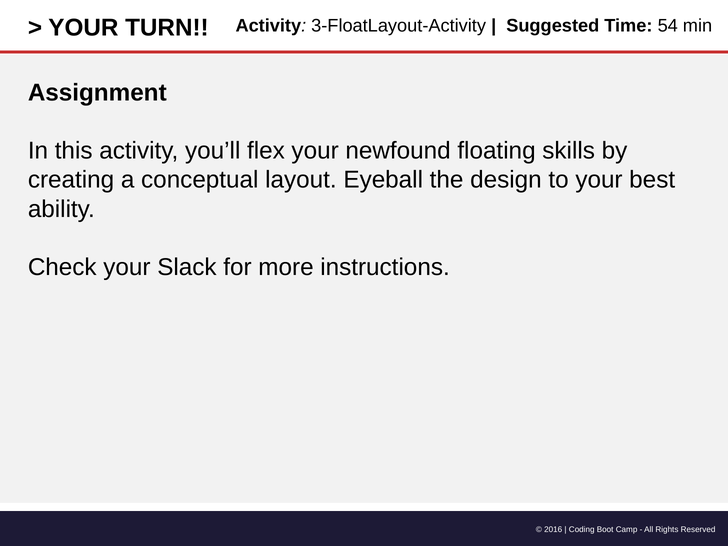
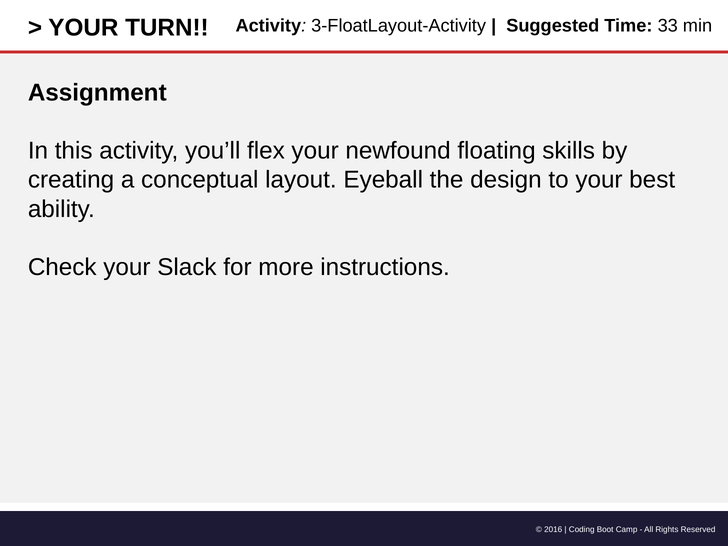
54: 54 -> 33 (668, 26)
